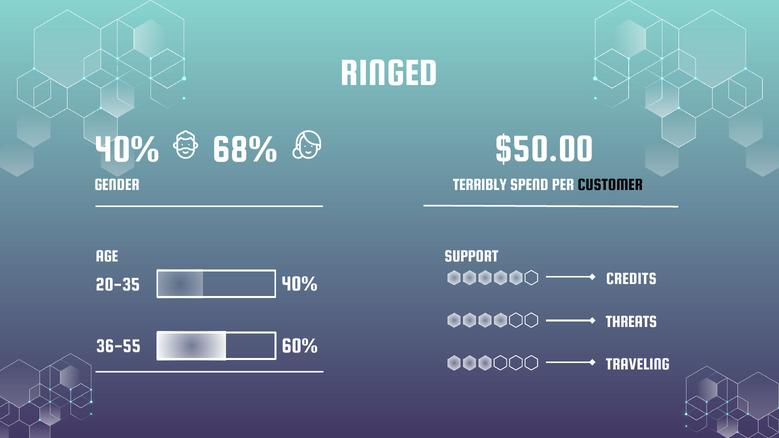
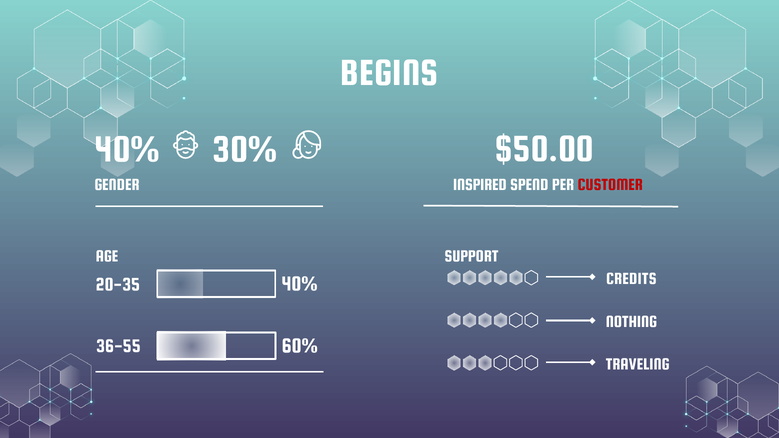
RINGED: RINGED -> BEGINS (389, 72)
68%: 68% -> 30% (245, 149)
TERRIBLY: TERRIBLY -> INSPIRED (480, 185)
CUSTOMER colour: black -> red (610, 185)
THREATS: THREATS -> NOTHING (631, 322)
